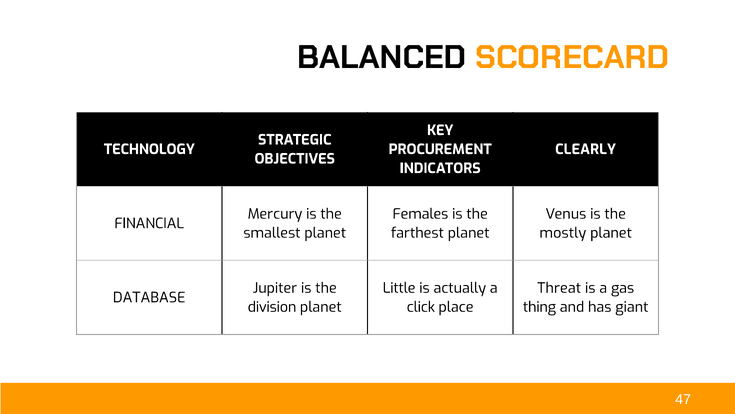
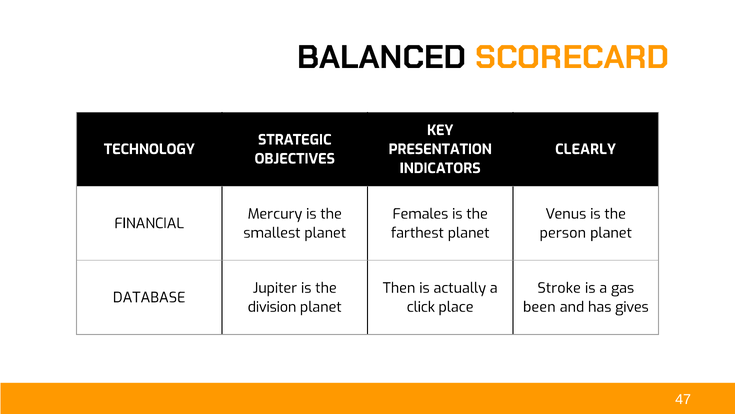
PROCUREMENT: PROCUREMENT -> PRESENTATION (440, 149)
mostly: mostly -> person (563, 233)
Little: Little -> Then (399, 288)
Threat: Threat -> Stroke (559, 288)
thing: thing -> been (539, 307)
giant: giant -> gives (632, 307)
